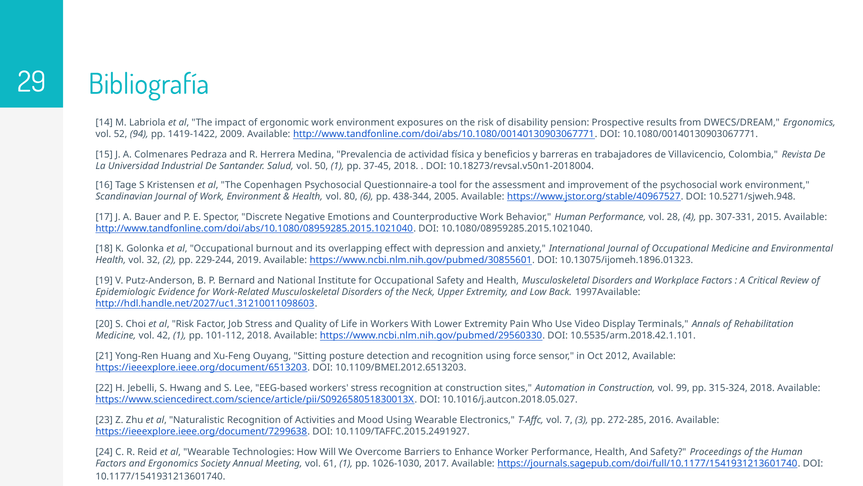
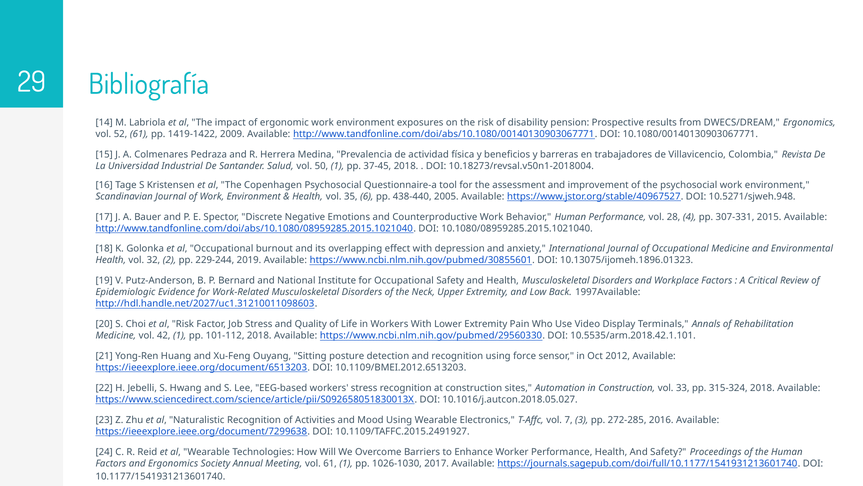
52 94: 94 -> 61 (139, 134)
80: 80 -> 35 (351, 196)
438-344: 438-344 -> 438-440 (412, 196)
99: 99 -> 33 (683, 388)
